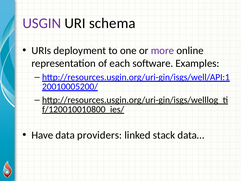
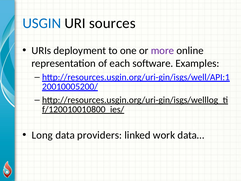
USGIN colour: purple -> blue (42, 23)
schema: schema -> sources (112, 23)
Have: Have -> Long (42, 135)
stack: stack -> work (164, 135)
